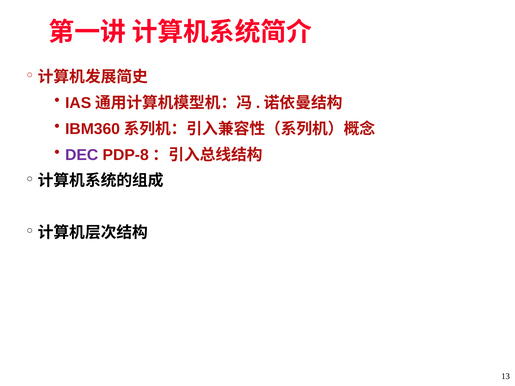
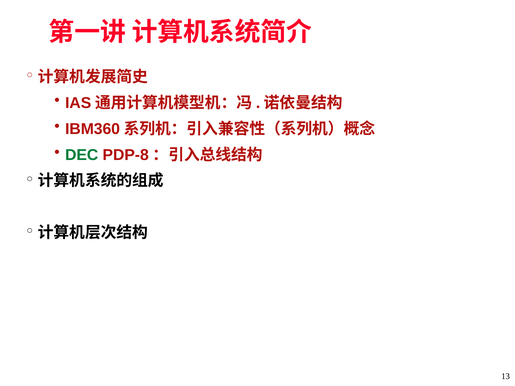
DEC colour: purple -> green (82, 155)
